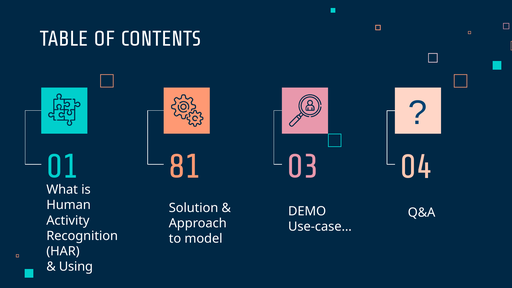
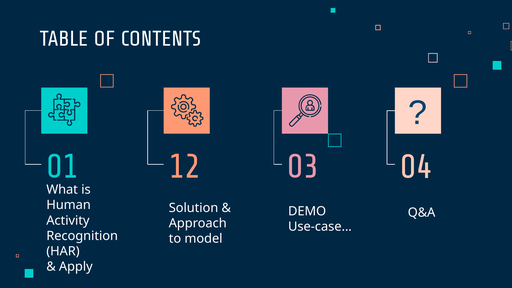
81: 81 -> 12 (185, 167)
Using: Using -> Apply (76, 267)
